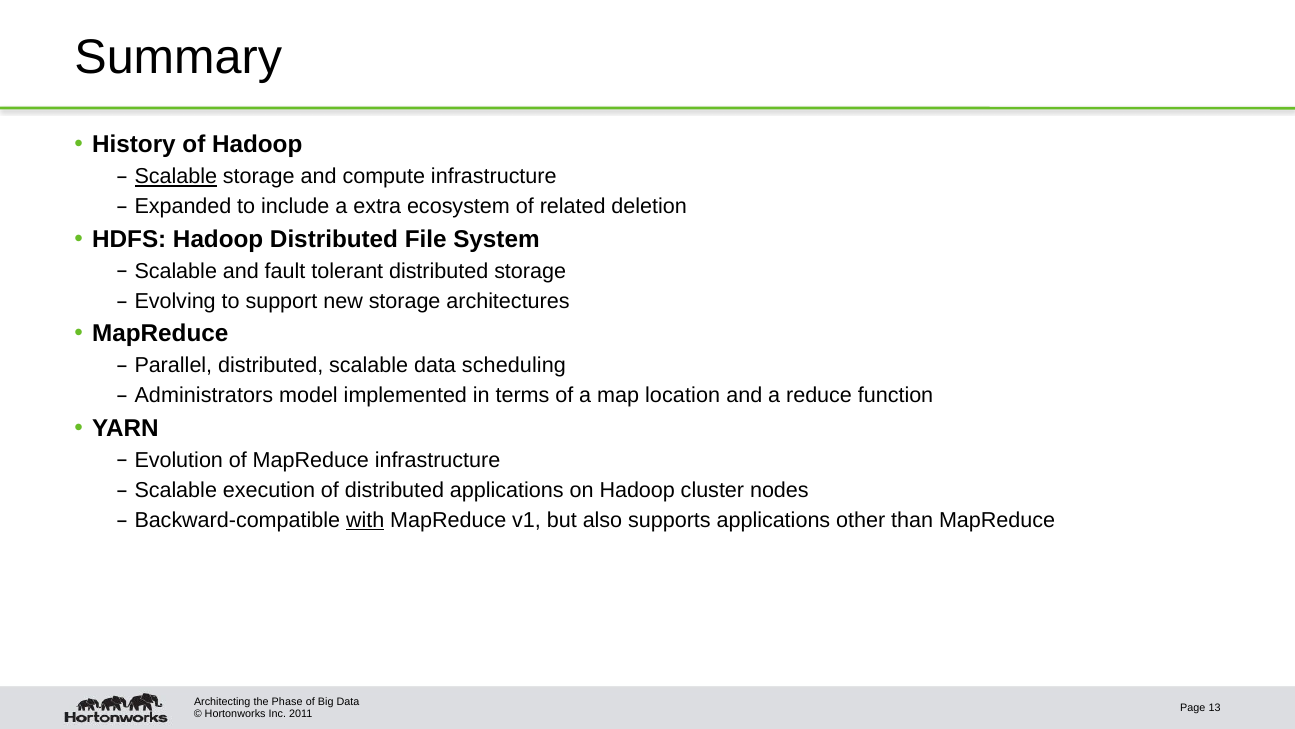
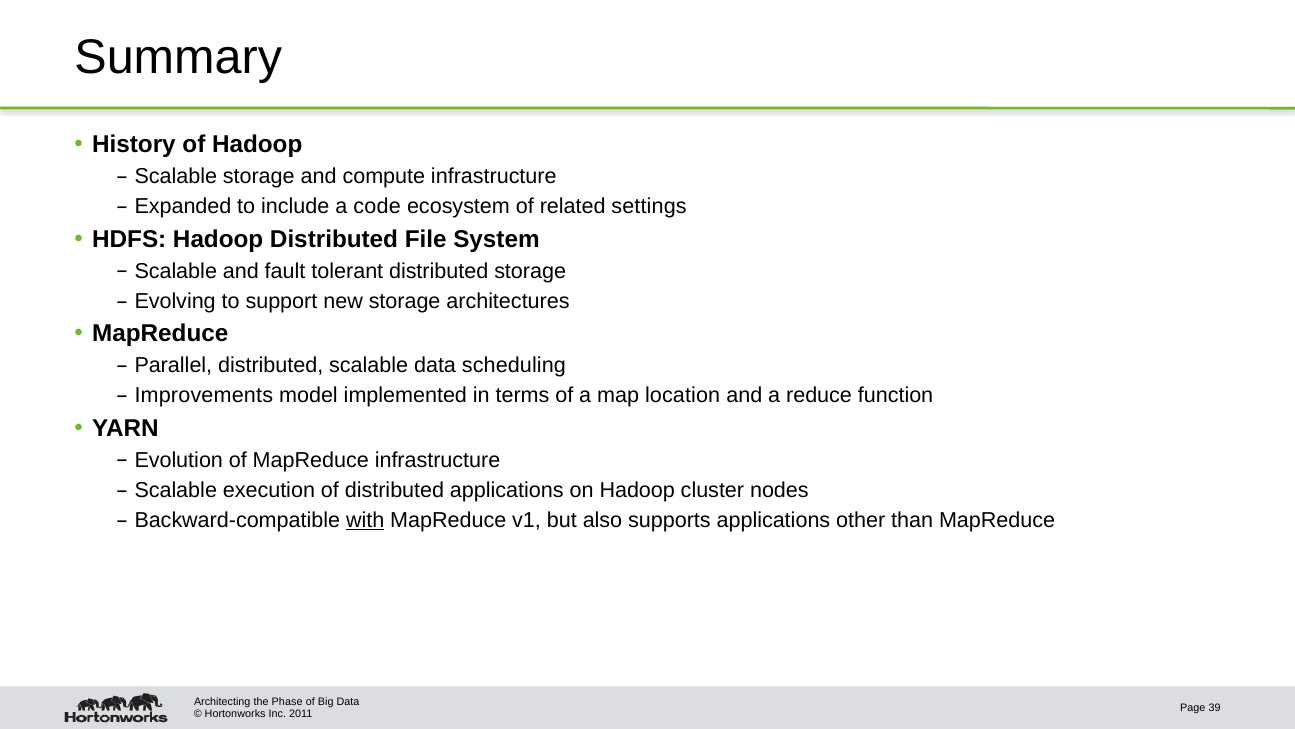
Scalable underline: present -> none (176, 177)
extra: extra -> code (377, 207)
deletion: deletion -> settings (649, 207)
Administrators: Administrators -> Improvements (204, 396)
13: 13 -> 39 (1215, 707)
